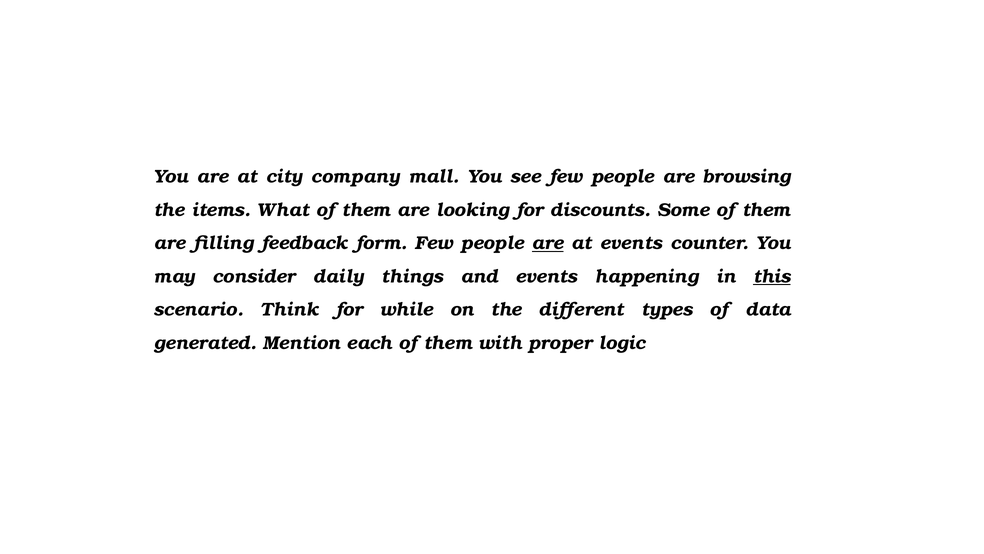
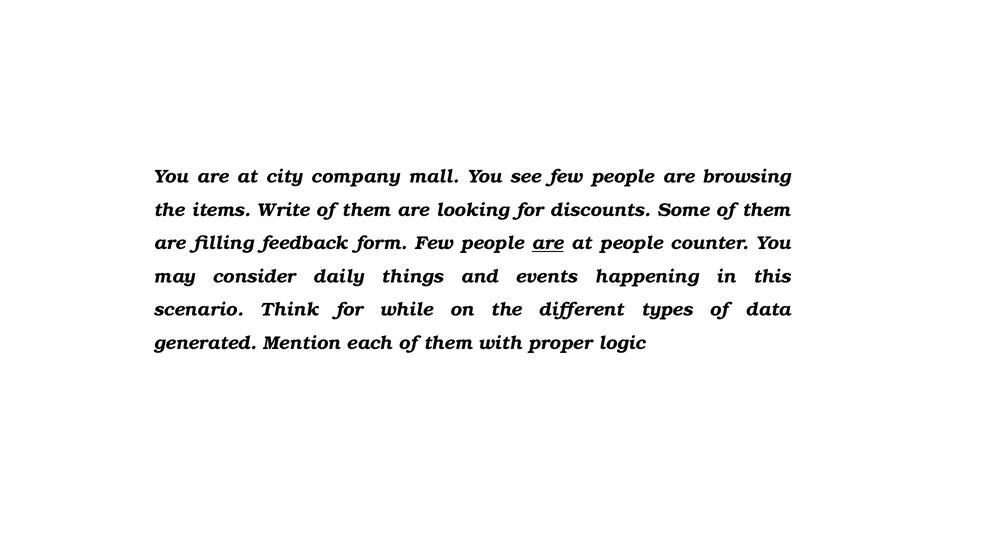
What: What -> Write (284, 210)
at events: events -> people (631, 243)
this underline: present -> none (772, 276)
